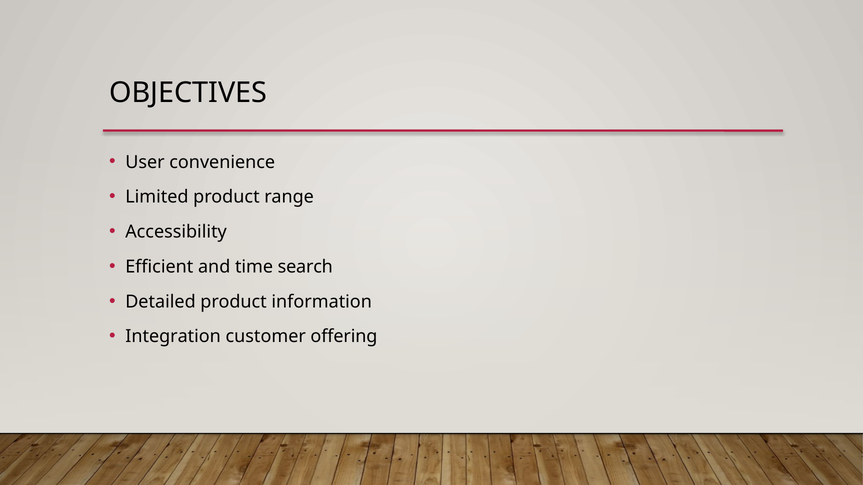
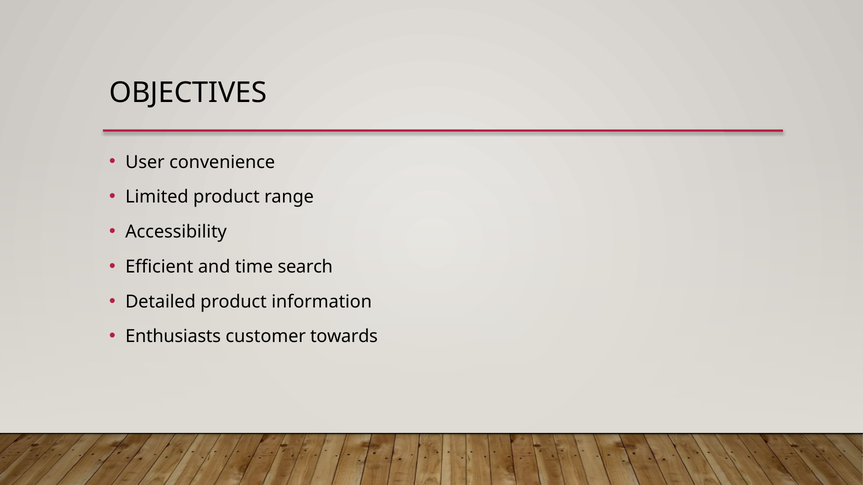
Integration: Integration -> Enthusiasts (173, 337)
offering: offering -> towards (344, 337)
